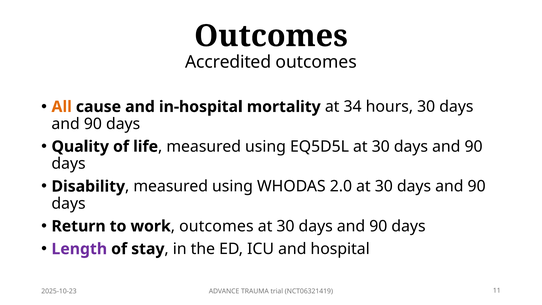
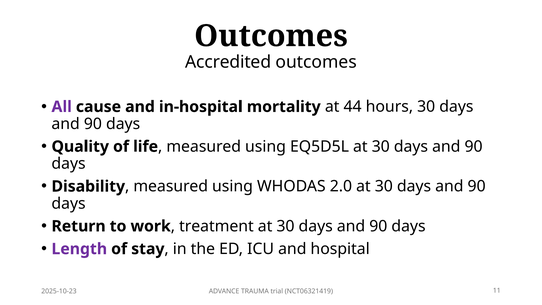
All colour: orange -> purple (62, 107)
34: 34 -> 44 (353, 107)
outcomes: outcomes -> treatment (216, 226)
